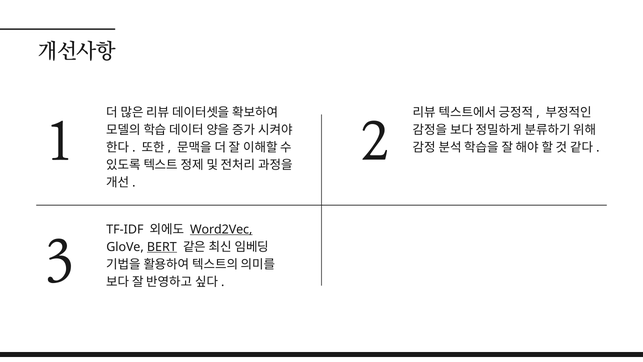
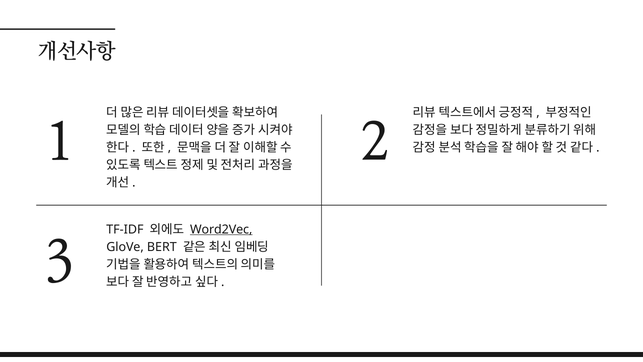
BERT underline: present -> none (162, 247)
